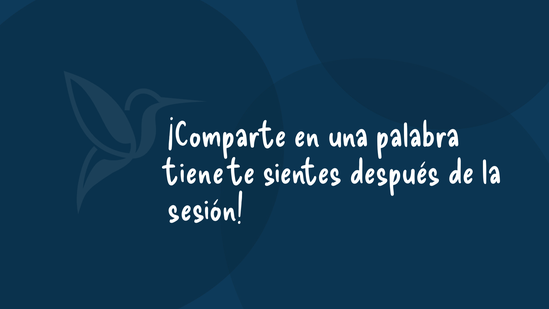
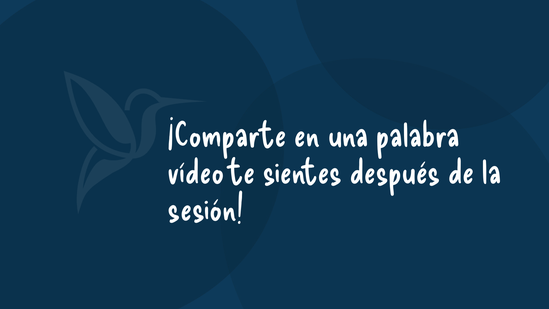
tiene: tiene -> vídeo (196, 172)
